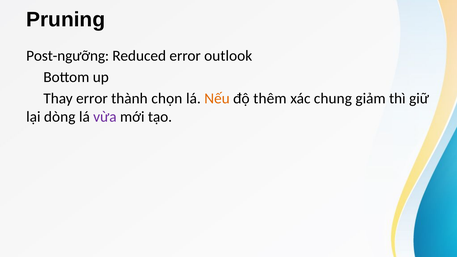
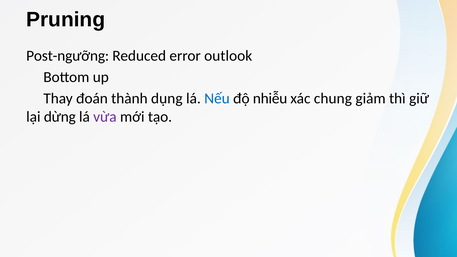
Thay error: error -> đoán (92, 99)
chọn: chọn -> dụng (167, 99)
Nếu colour: orange -> blue (217, 99)
thêm: thêm -> nhiễu (270, 99)
dòng: dòng -> dừng (60, 117)
